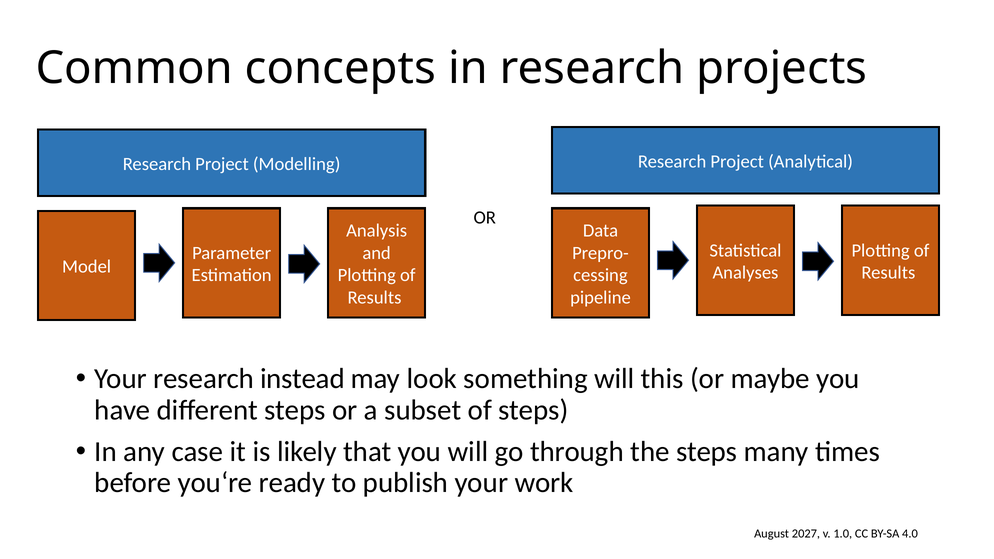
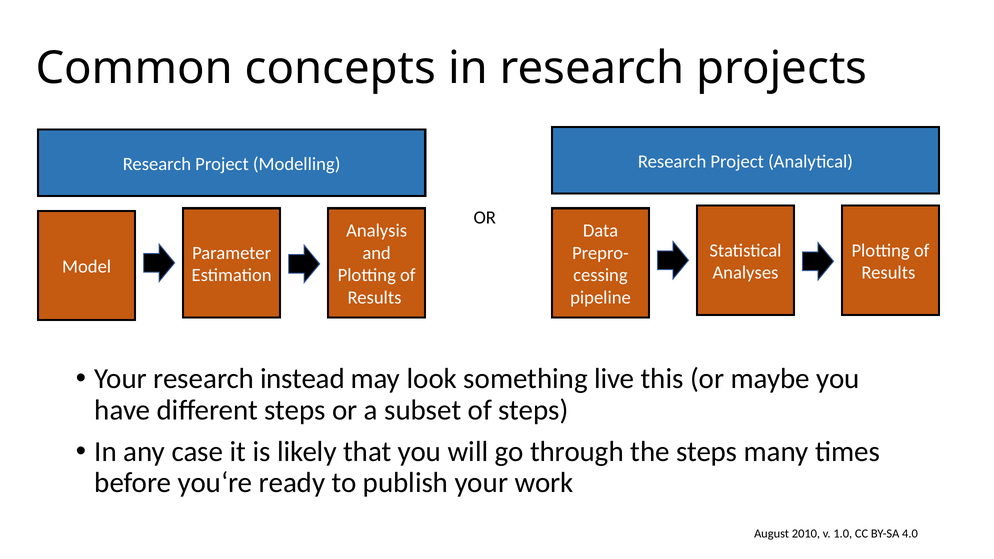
something will: will -> live (614, 379)
2027: 2027 -> 2010 (806, 534)
